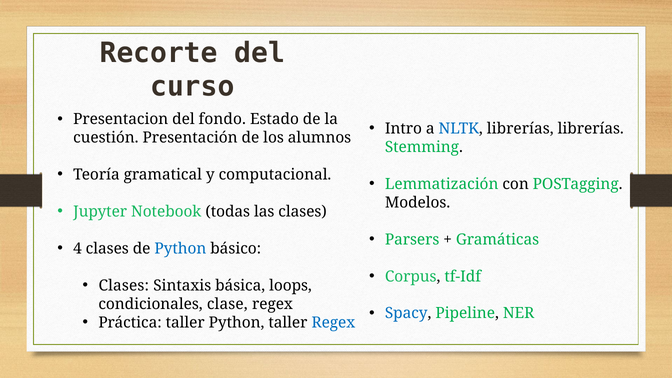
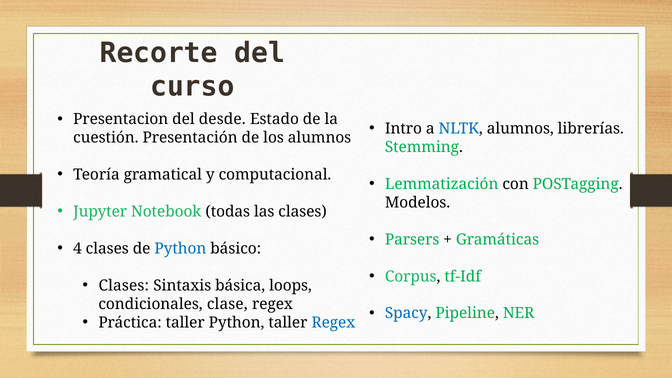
fondo: fondo -> desde (222, 119)
NLTK librerías: librerías -> alumnos (520, 129)
